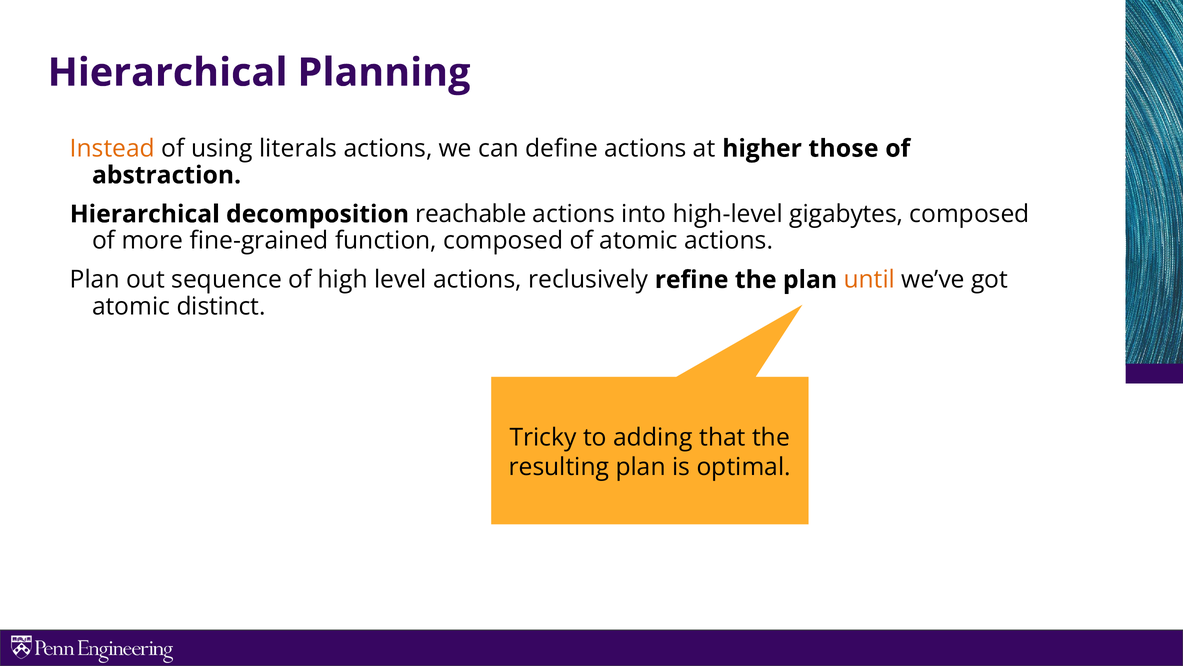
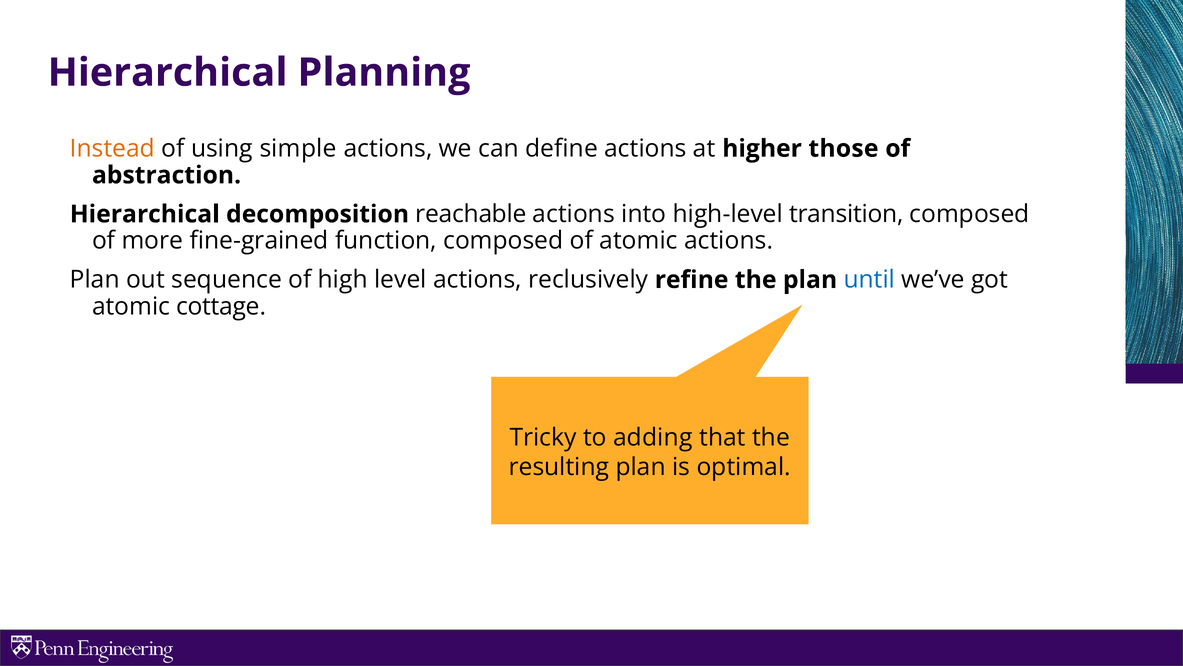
literals: literals -> simple (298, 148)
gigabytes: gigabytes -> transition (846, 214)
until colour: orange -> blue (869, 280)
distinct: distinct -> cottage (221, 306)
